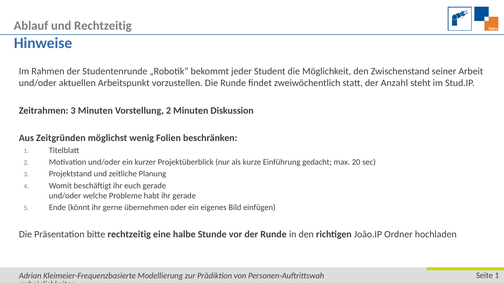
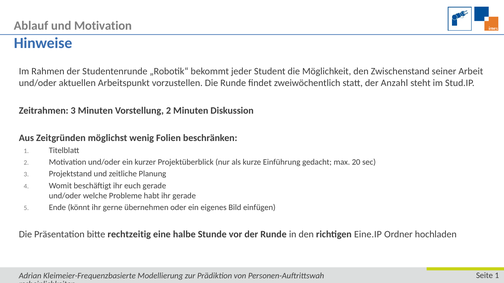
und Rechtzeitig: Rechtzeitig -> Motivation (103, 26)
João.IP: João.IP -> Eine.IP (368, 235)
